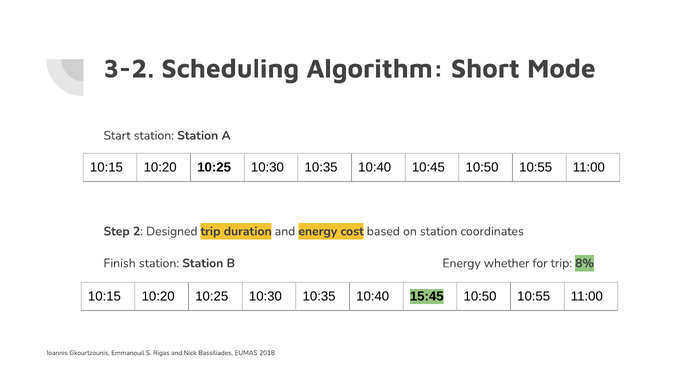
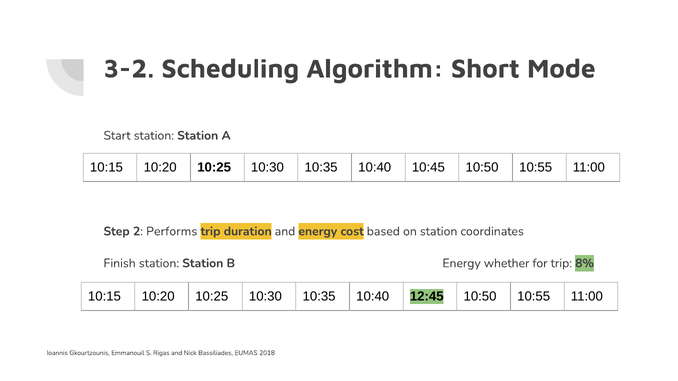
Designed: Designed -> Performs (172, 232)
15:45: 15:45 -> 12:45 (427, 297)
